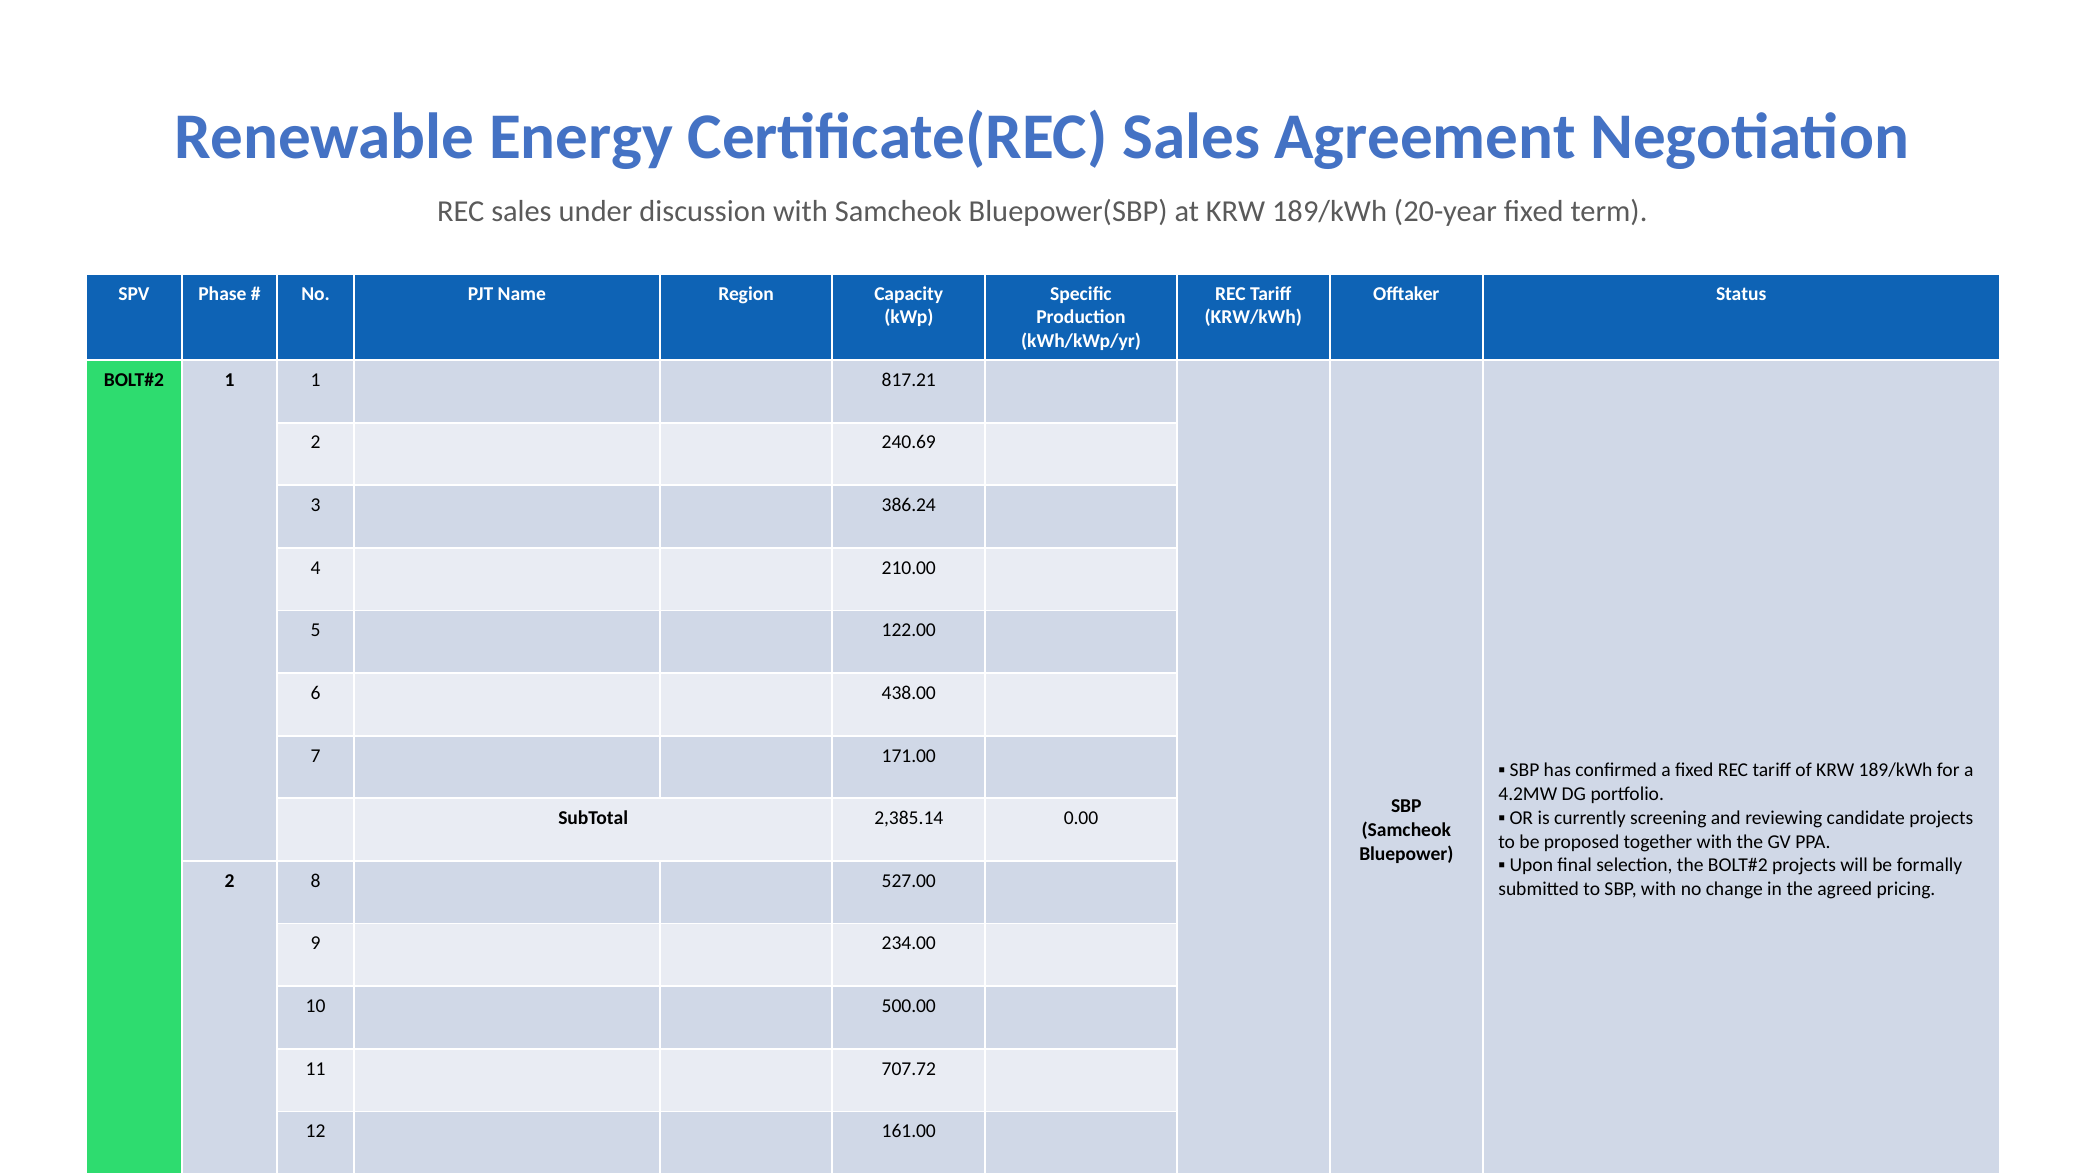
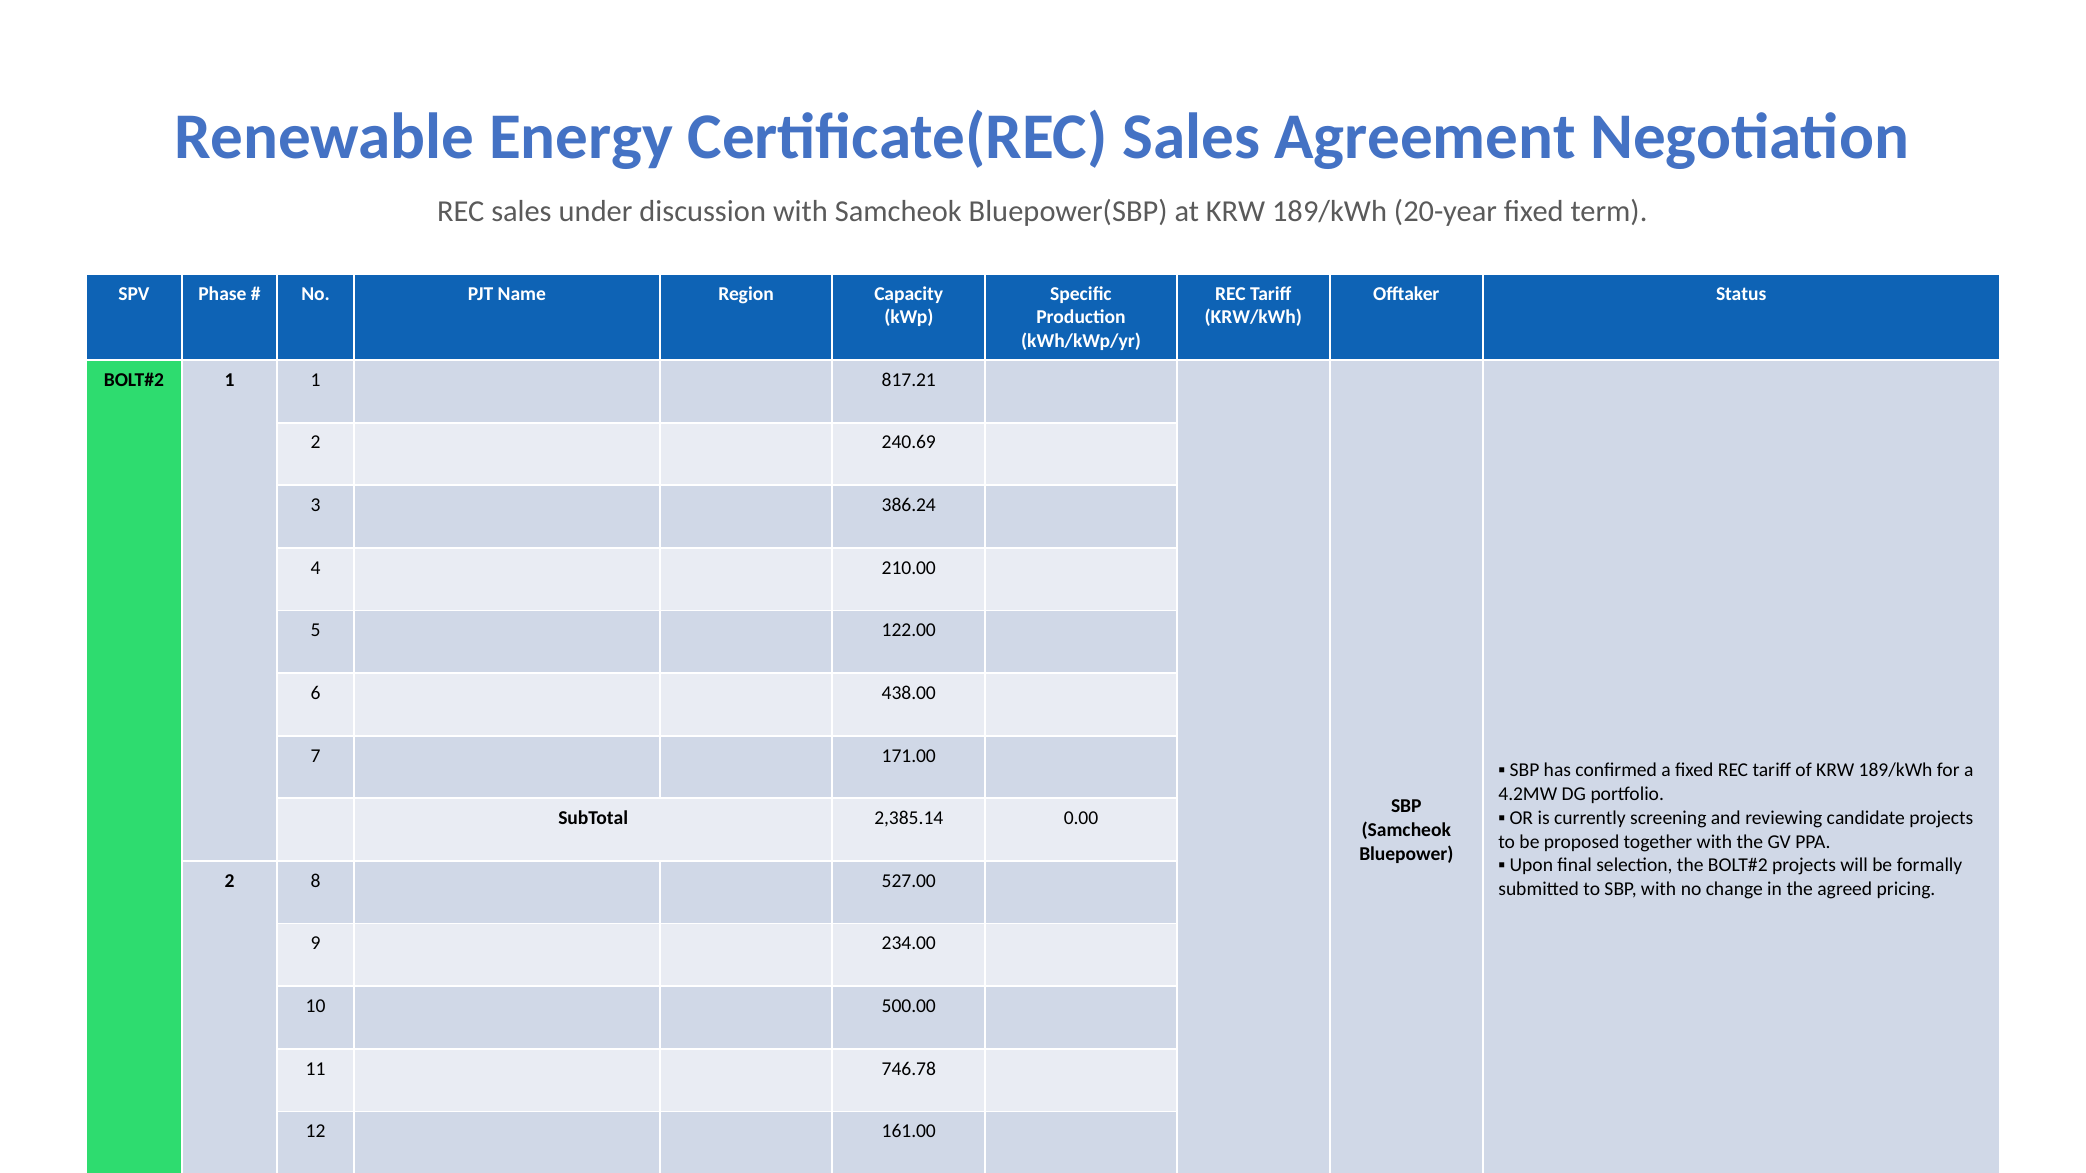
707.72: 707.72 -> 746.78 (909, 1069)
